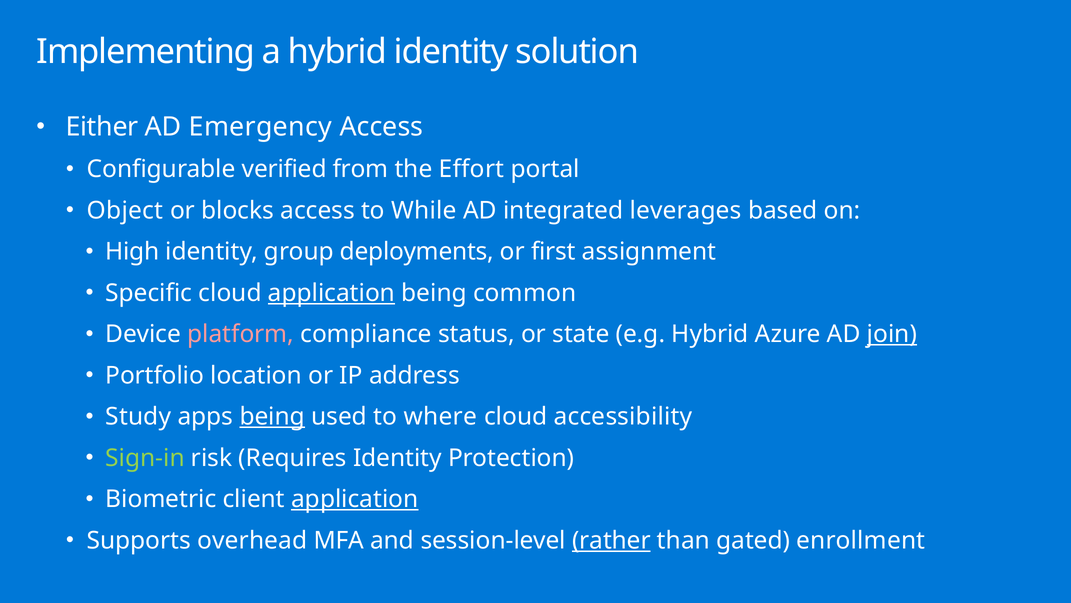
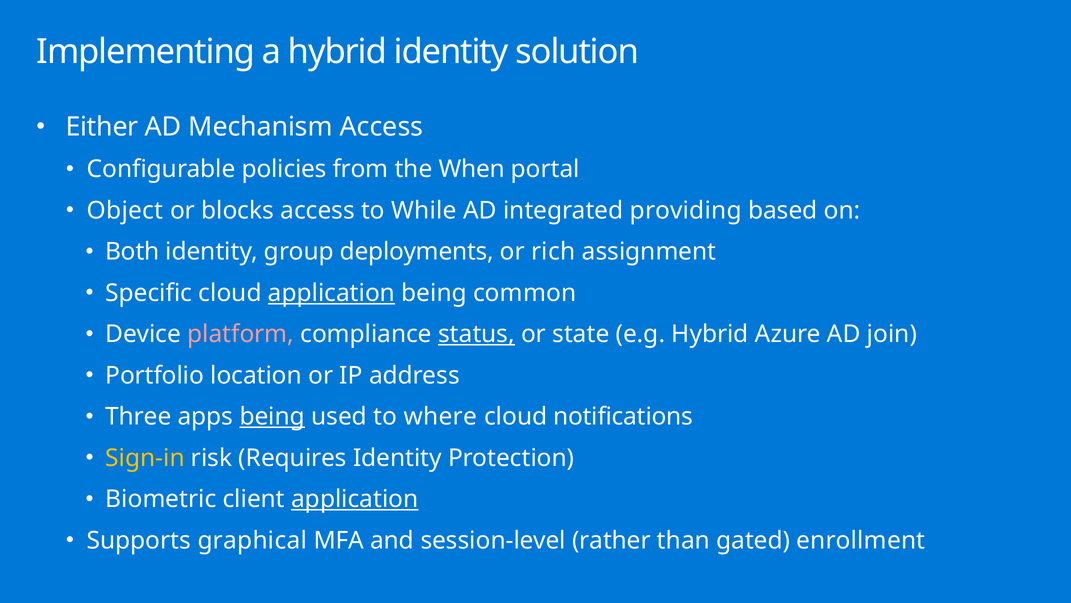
Emergency: Emergency -> Mechanism (261, 127)
verified: verified -> policies (284, 169)
Effort: Effort -> When (472, 169)
leverages: leverages -> providing (686, 210)
High: High -> Both (132, 252)
first: first -> rich (553, 252)
status underline: none -> present (477, 334)
join underline: present -> none (892, 334)
Study: Study -> Three (138, 416)
accessibility: accessibility -> notifications (623, 416)
Sign-in colour: light green -> yellow (145, 458)
overhead: overhead -> graphical (252, 540)
rather underline: present -> none (611, 540)
